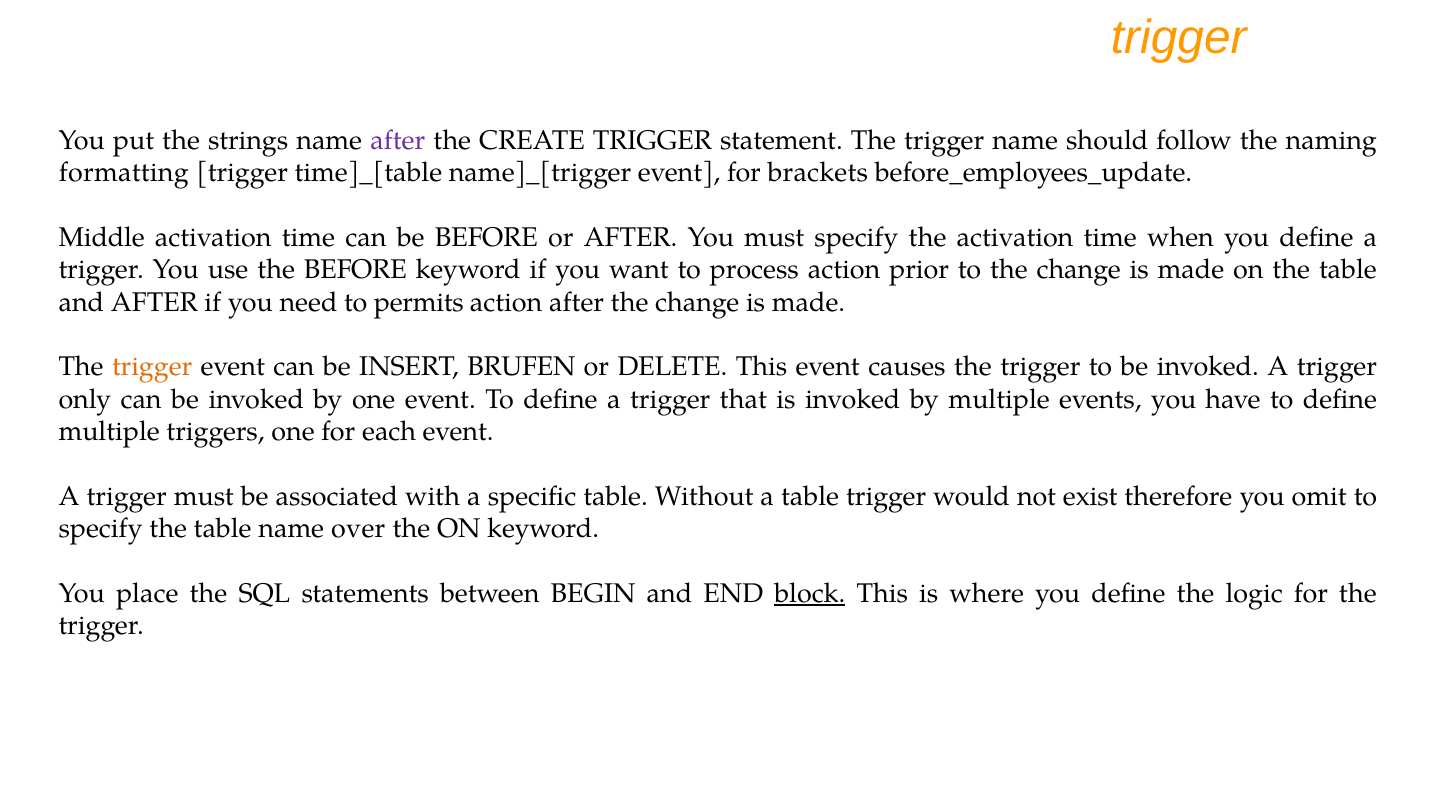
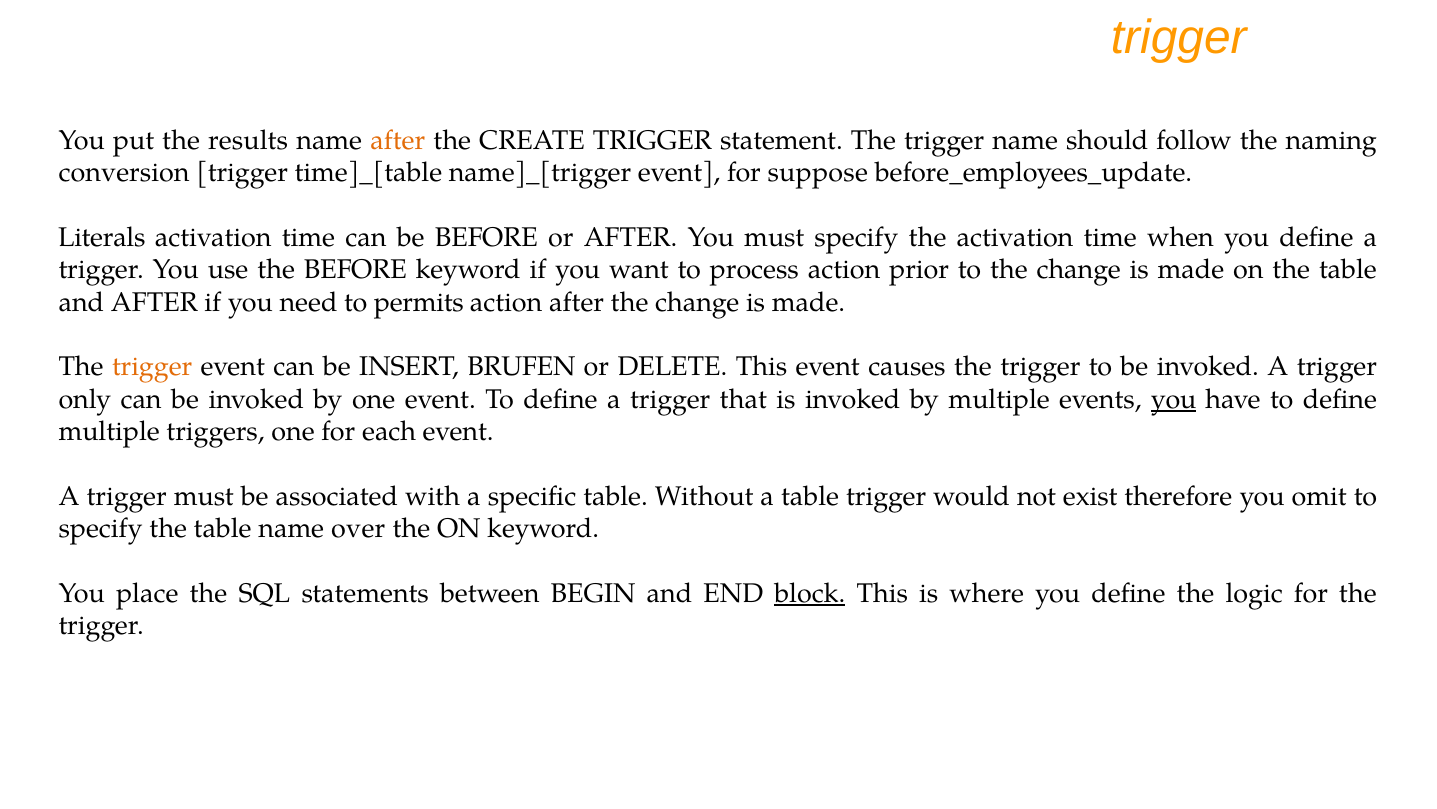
strings: strings -> results (248, 140)
after colour: purple -> orange (398, 140)
formatting: formatting -> conversion (124, 173)
brackets: brackets -> suppose (818, 173)
Middle: Middle -> Literals (102, 237)
you underline: none -> present (1174, 399)
